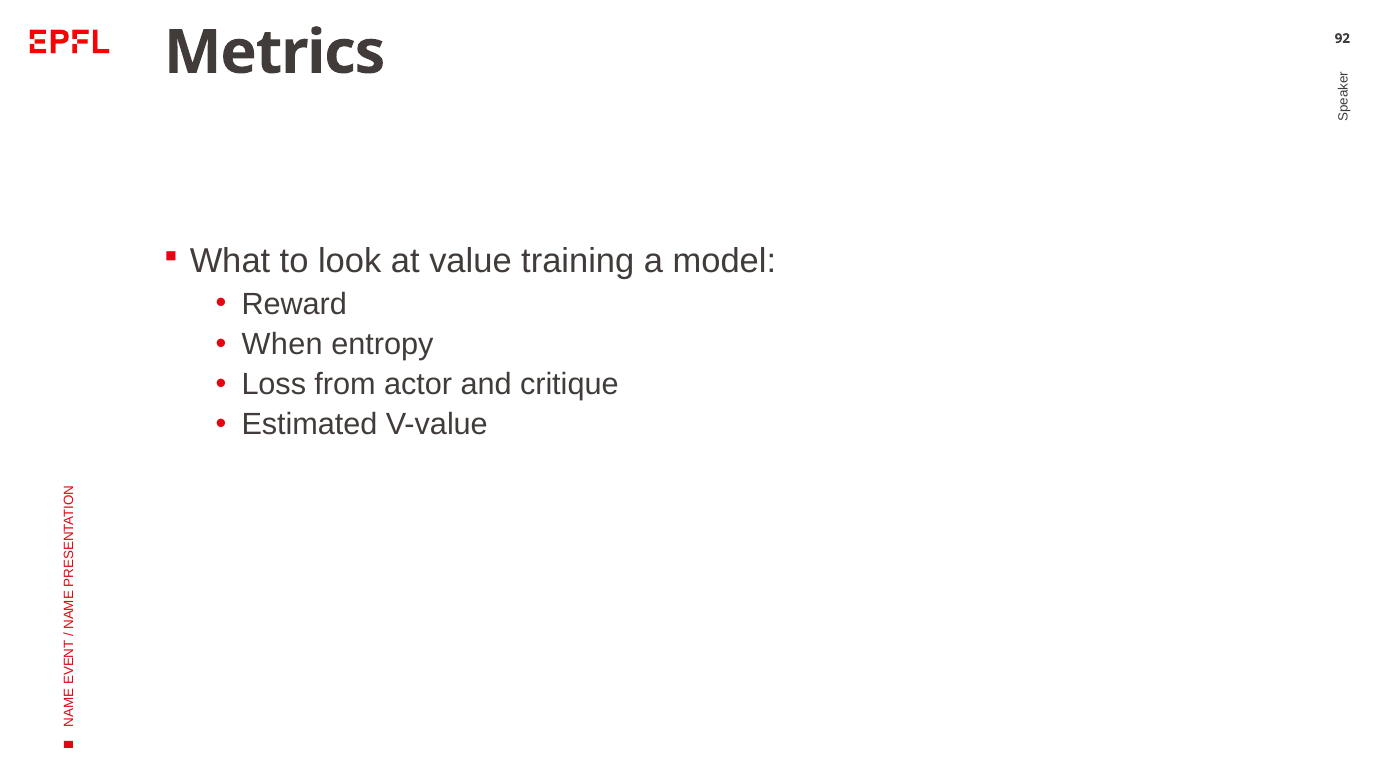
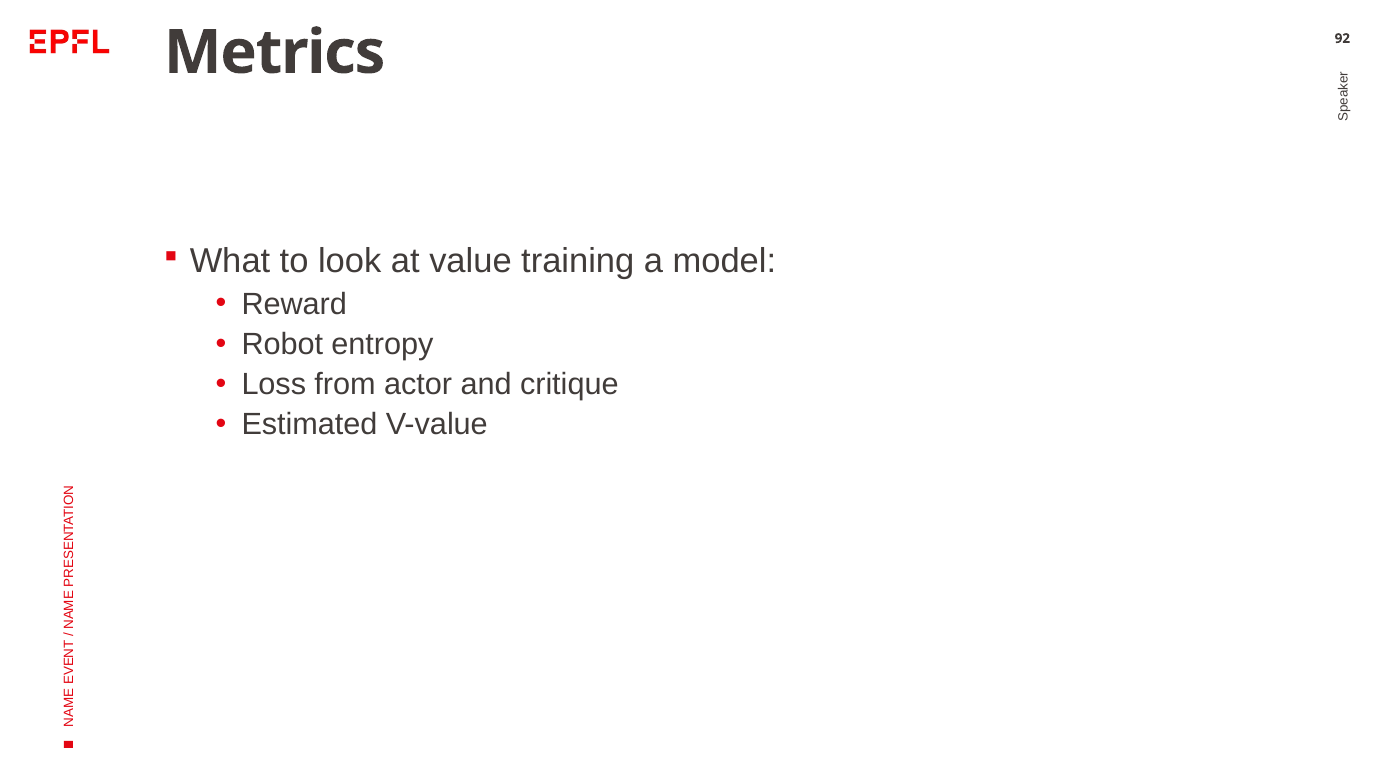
When: When -> Robot (282, 344)
